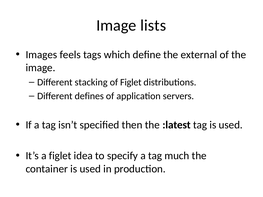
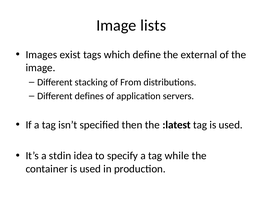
feels: feels -> exist (70, 55)
of Figlet: Figlet -> From (131, 82)
a figlet: figlet -> stdin (60, 156)
much: much -> while (177, 156)
